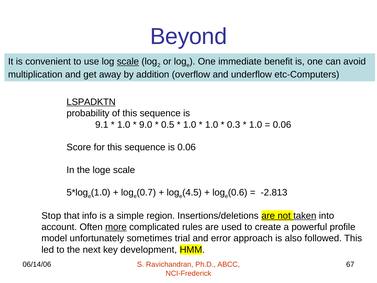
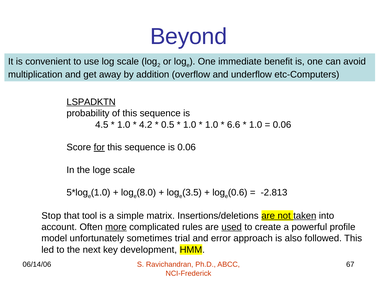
scale underline: present -> none (128, 62)
9.1: 9.1 -> 4.5 (102, 125)
9.0: 9.0 -> 4.2 (146, 125)
0.3: 0.3 -> 6.6 (234, 125)
for underline: none -> present (99, 147)
0.7: 0.7 -> 8.0 (146, 192)
4.5: 4.5 -> 3.5 (192, 192)
info: info -> tool (90, 216)
region: region -> matrix (161, 216)
used underline: none -> present (232, 227)
